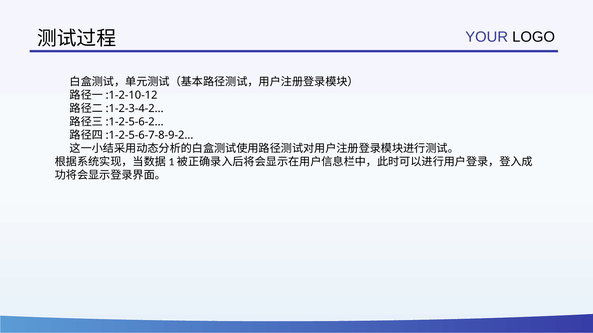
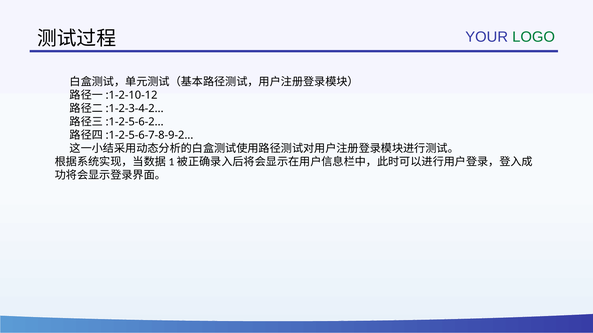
LOGO colour: black -> green (534, 37)
